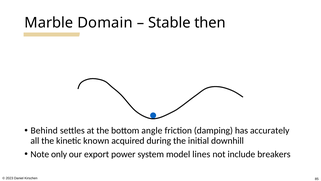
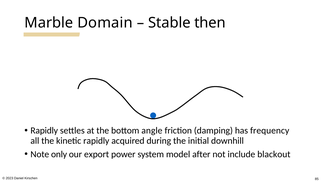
Behind: Behind -> Rapidly (44, 130)
accurately: accurately -> frequency (270, 130)
kinetic known: known -> rapidly (96, 140)
lines: lines -> after (201, 154)
breakers: breakers -> blackout (274, 154)
